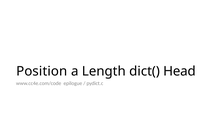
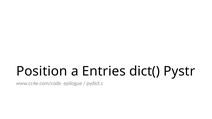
Length: Length -> Entries (104, 71)
Head: Head -> Pystr (179, 71)
